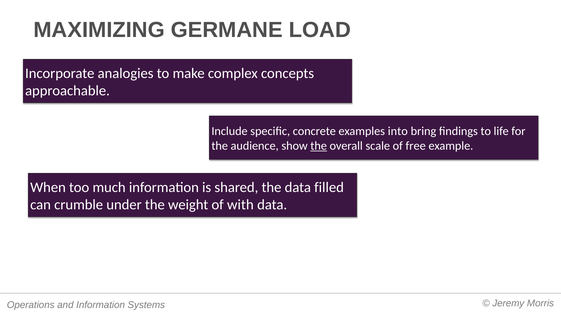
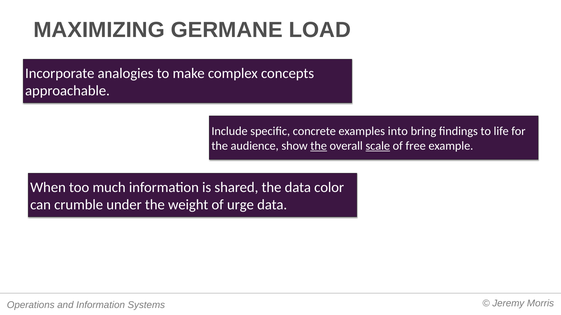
scale underline: none -> present (378, 146)
filled: filled -> color (329, 188)
with: with -> urge (240, 205)
